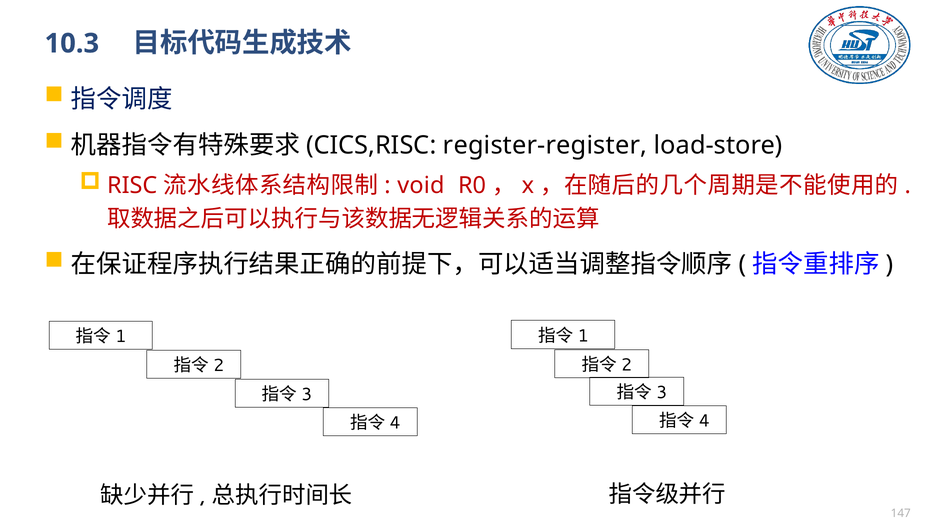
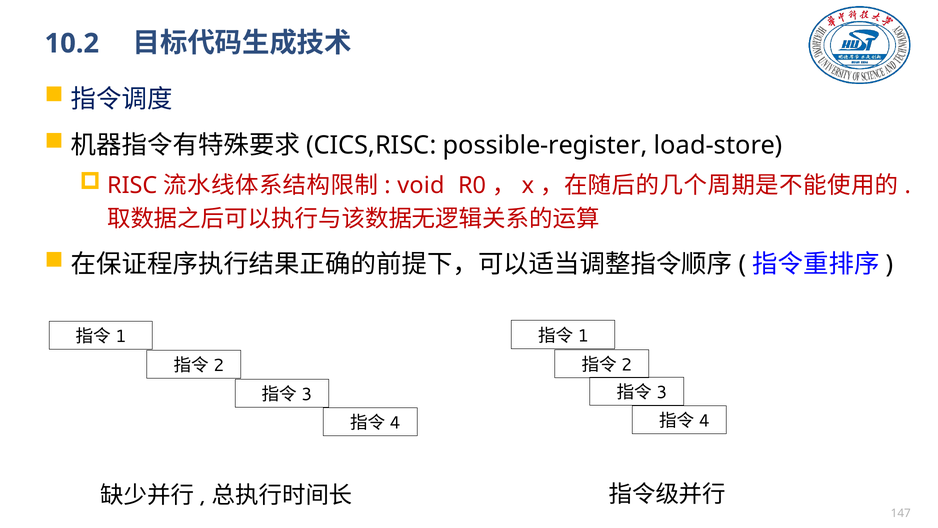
10.3: 10.3 -> 10.2 (72, 43)
register-register: register-register -> possible-register (545, 146)
